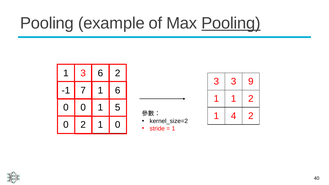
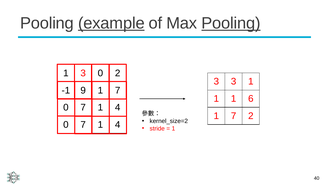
example underline: none -> present (111, 23)
3 6: 6 -> 0 (100, 73)
3 9: 9 -> 1 (251, 82)
7: 7 -> 9 (83, 90)
6: 6 -> 7 (118, 90)
1 2: 2 -> 6 (251, 99)
0: 0 -> 7 (83, 108)
5: 5 -> 4 (118, 108)
4: 4 -> 7 (234, 116)
2: 2 -> 7 (83, 125)
0: 0 -> 4 (118, 125)
